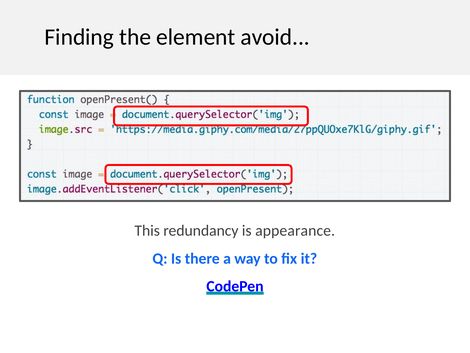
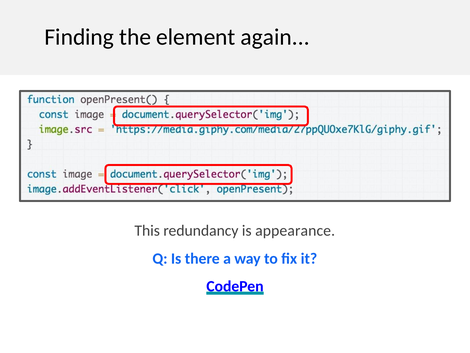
avoid: avoid -> again (275, 37)
